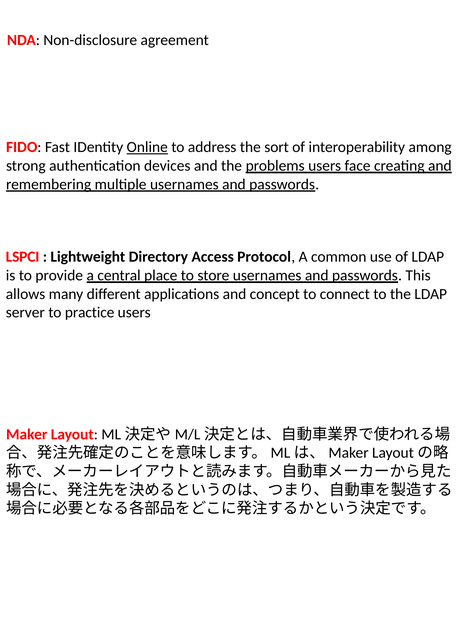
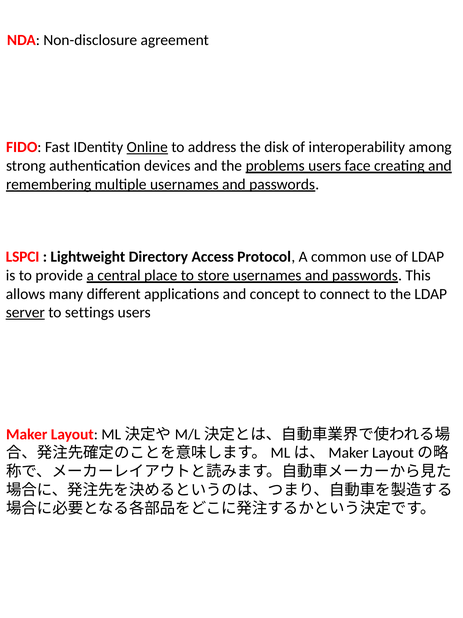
sort: sort -> disk (277, 147)
server underline: none -> present (25, 312)
practice: practice -> settings (90, 312)
